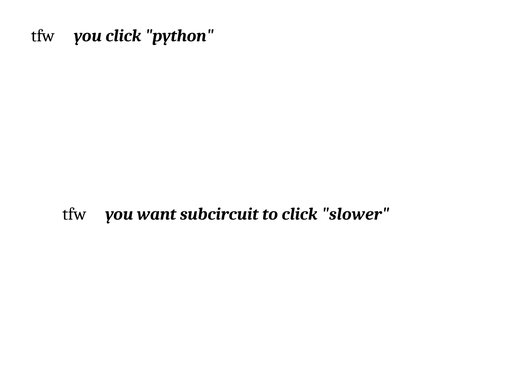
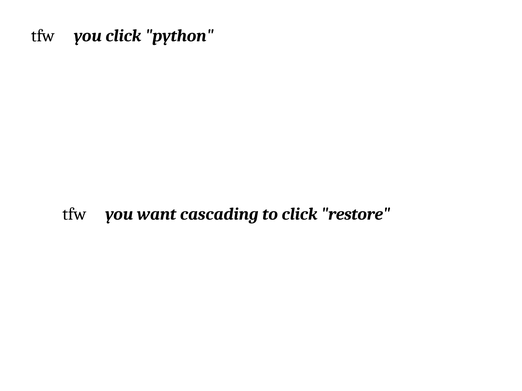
subcircuit: subcircuit -> cascading (219, 214)
slower: slower -> restore (356, 214)
